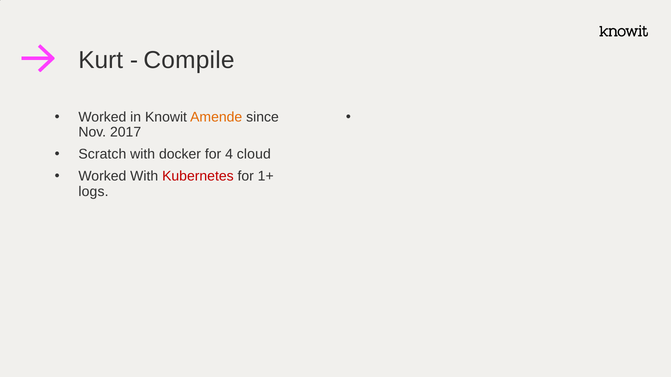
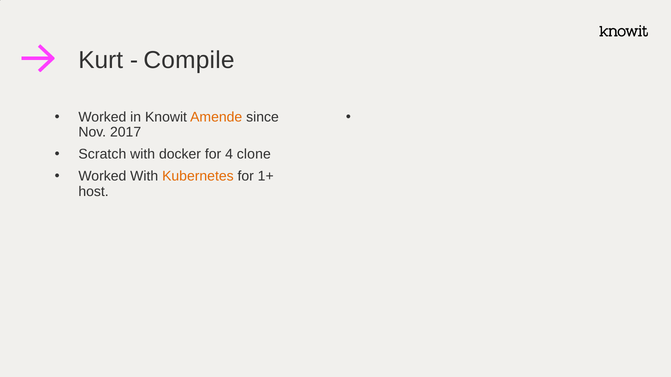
cloud: cloud -> clone (254, 154)
Kubernetes colour: red -> orange (198, 177)
logs: logs -> host (94, 192)
